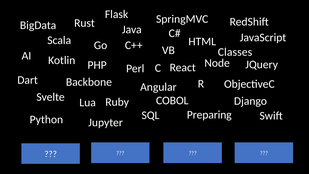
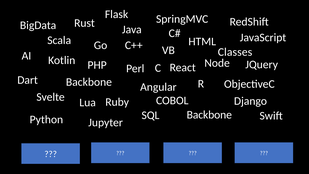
SQL Preparing: Preparing -> Backbone (209, 115)
